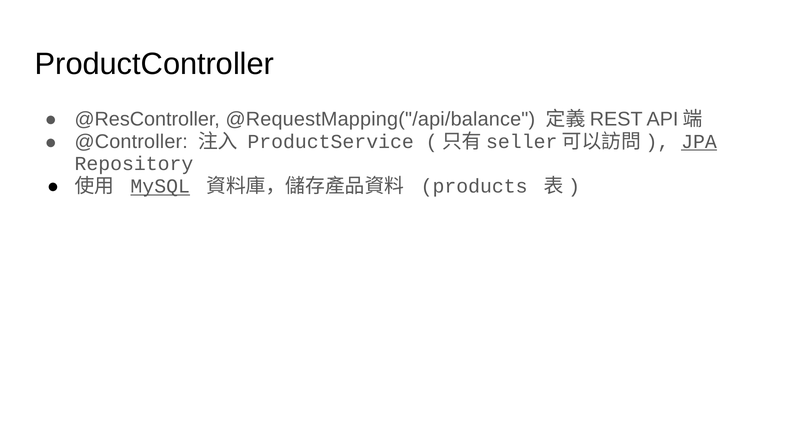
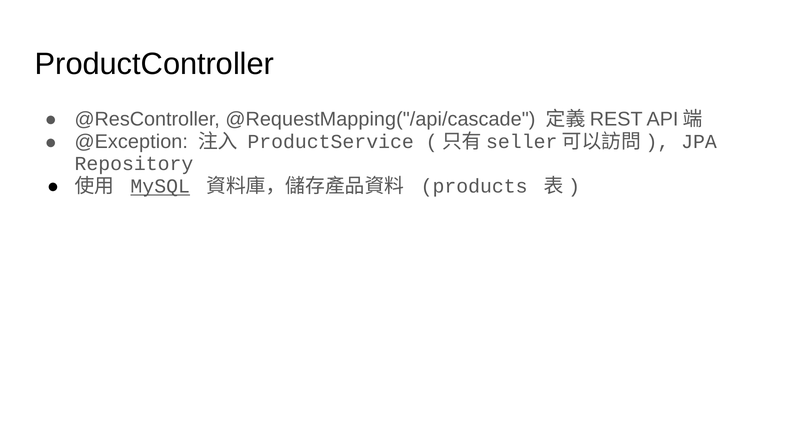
@RequestMapping("/api/balance: @RequestMapping("/api/balance -> @RequestMapping("/api/cascade (380, 119)
@Controller: @Controller -> @Exception (131, 141)
JPA underline: present -> none (699, 141)
